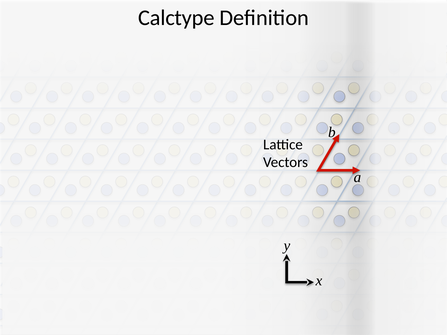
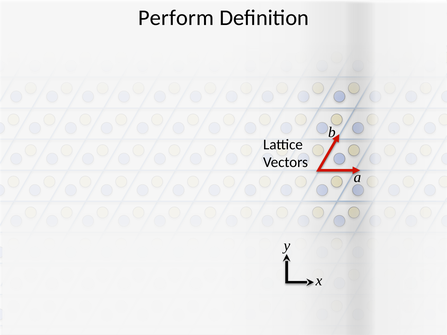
Calctype: Calctype -> Perform (176, 18)
